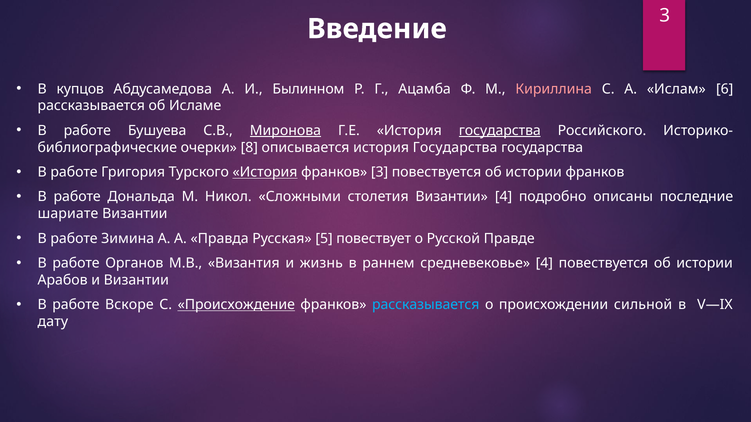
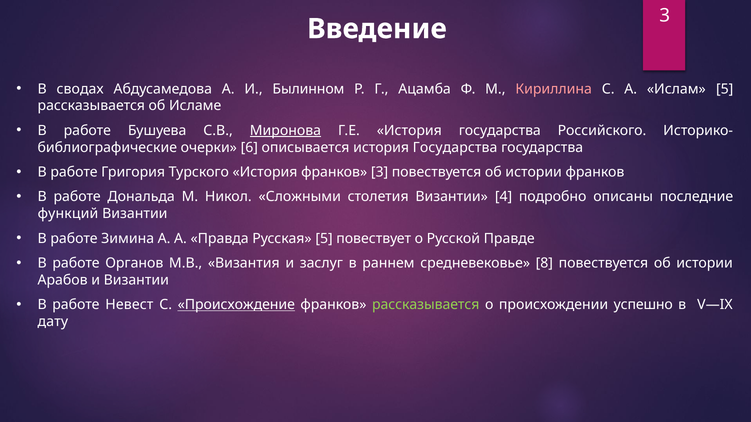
купцов: купцов -> сводах (80, 89)
Ислам 6: 6 -> 5 (725, 89)
государства underline: present -> none (500, 131)
8: 8 -> 6 (249, 148)
История underline: present -> none (265, 172)
шариате: шариате -> функций (68, 214)
жизнь: жизнь -> заслуг (321, 263)
средневековье 4: 4 -> 8 (544, 263)
Вскоре: Вскоре -> Невест (129, 305)
рассказывается colour: light blue -> light green (426, 305)
сильной: сильной -> успешно (643, 305)
